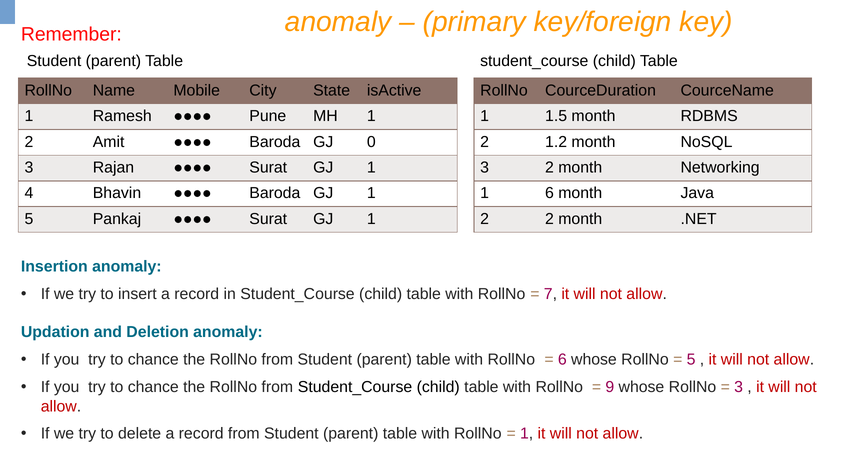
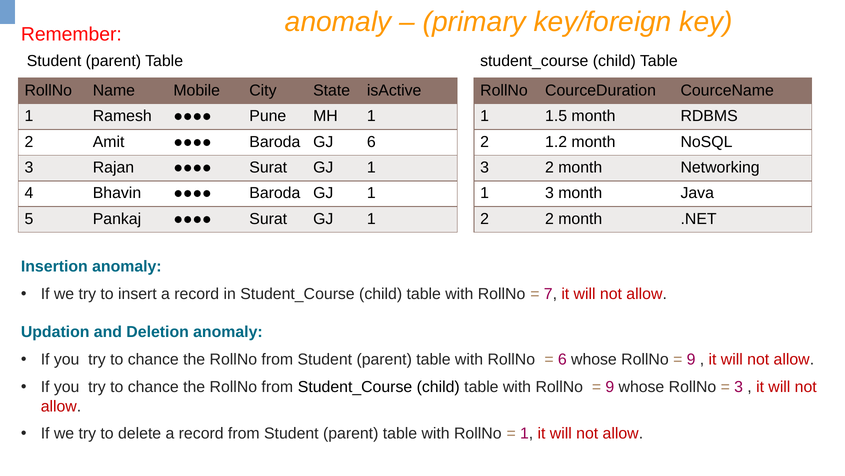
GJ 0: 0 -> 6 (371, 142)
1 6: 6 -> 3 (550, 193)
5: 5 -> 9 (691, 359)
